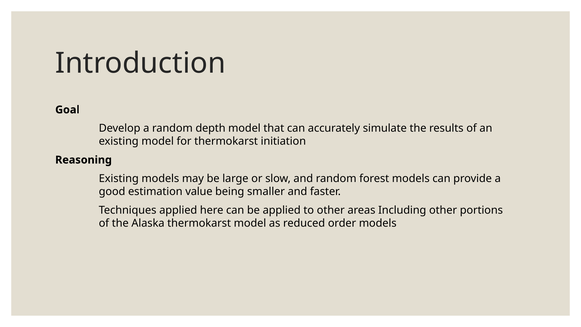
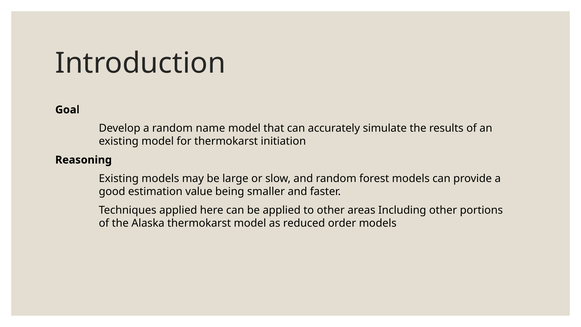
depth: depth -> name (210, 128)
